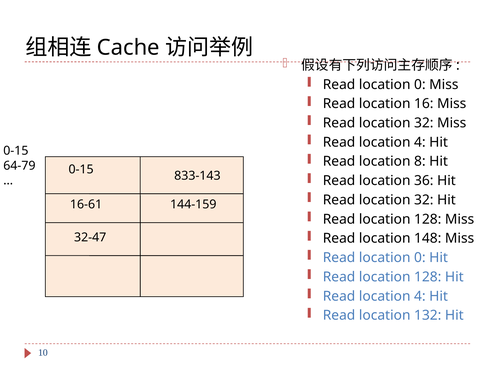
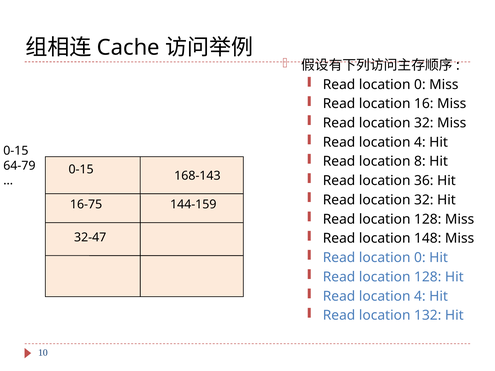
833-143: 833-143 -> 168-143 (197, 176)
16-61: 16-61 -> 16-75 (86, 205)
